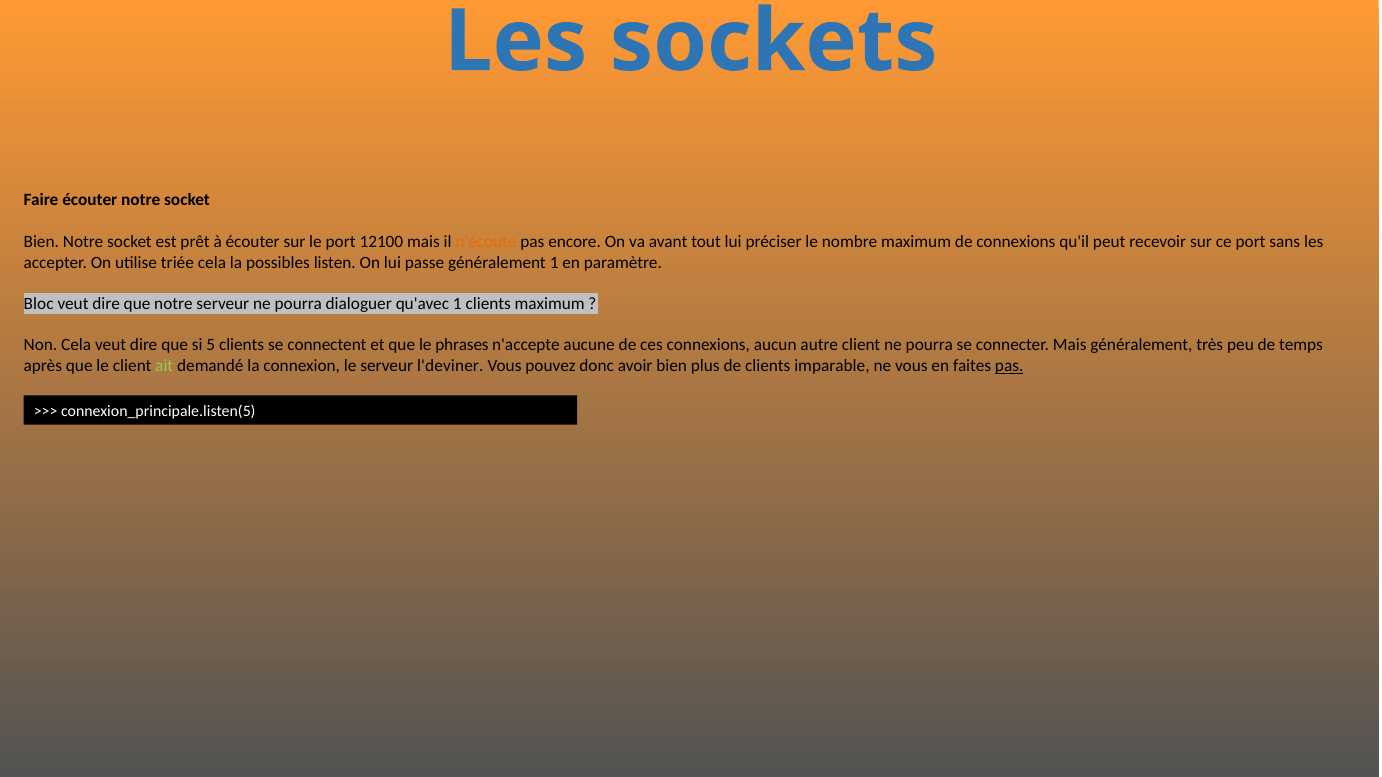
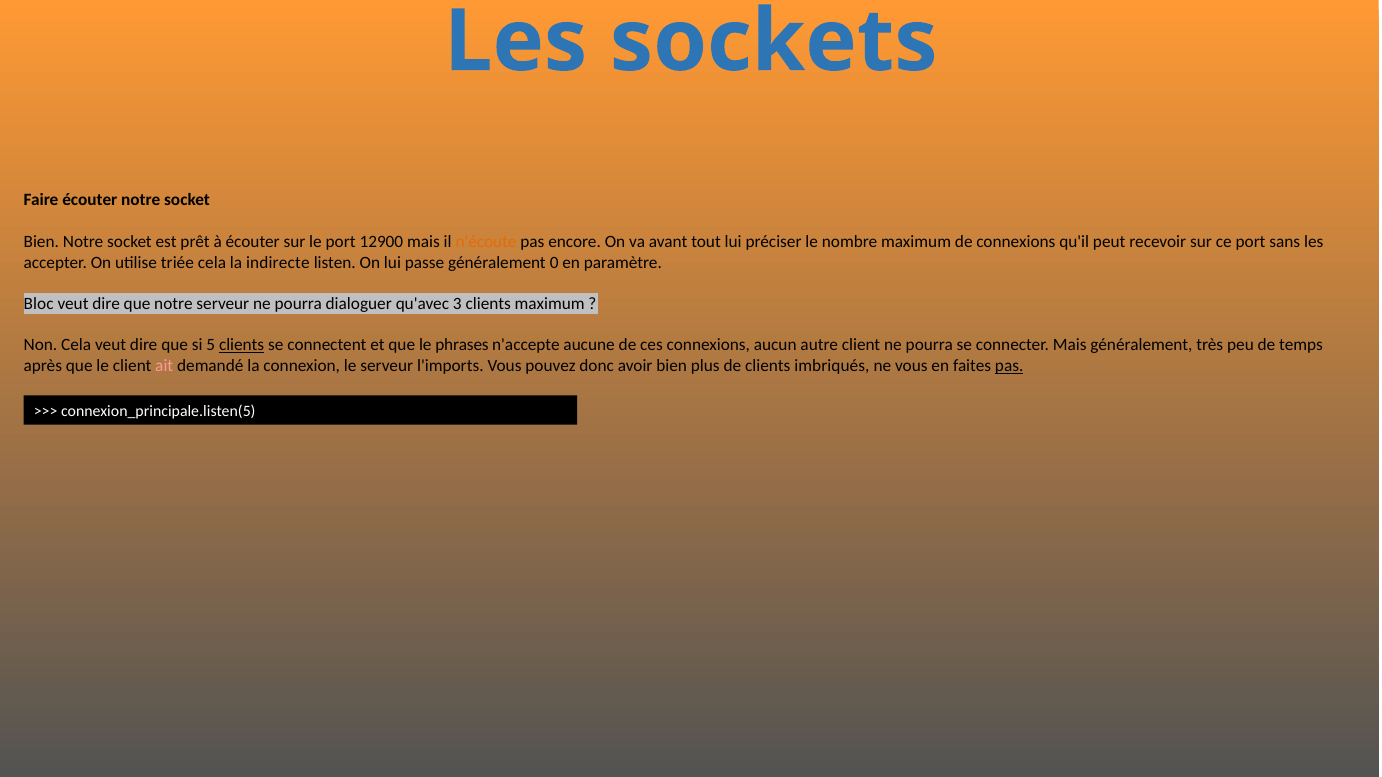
12100: 12100 -> 12900 (381, 242)
possibles: possibles -> indirecte (278, 263)
généralement 1: 1 -> 0 (554, 263)
qu'avec 1: 1 -> 3 (457, 304)
clients underline: none -> present (242, 345)
ait colour: light green -> pink (164, 366)
l'deviner: l'deviner -> l'imports (450, 366)
imparable: imparable -> imbriqués (832, 366)
